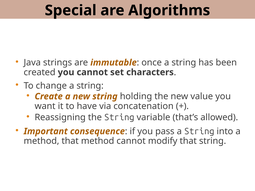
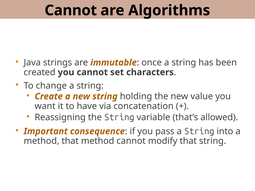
Special: Special -> Cannot (71, 10)
